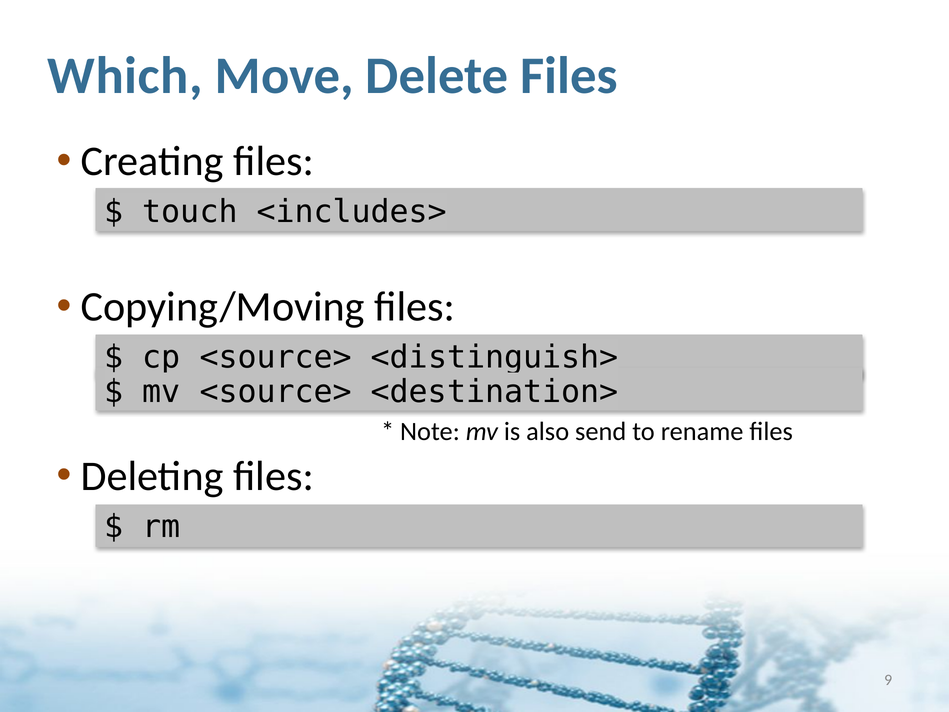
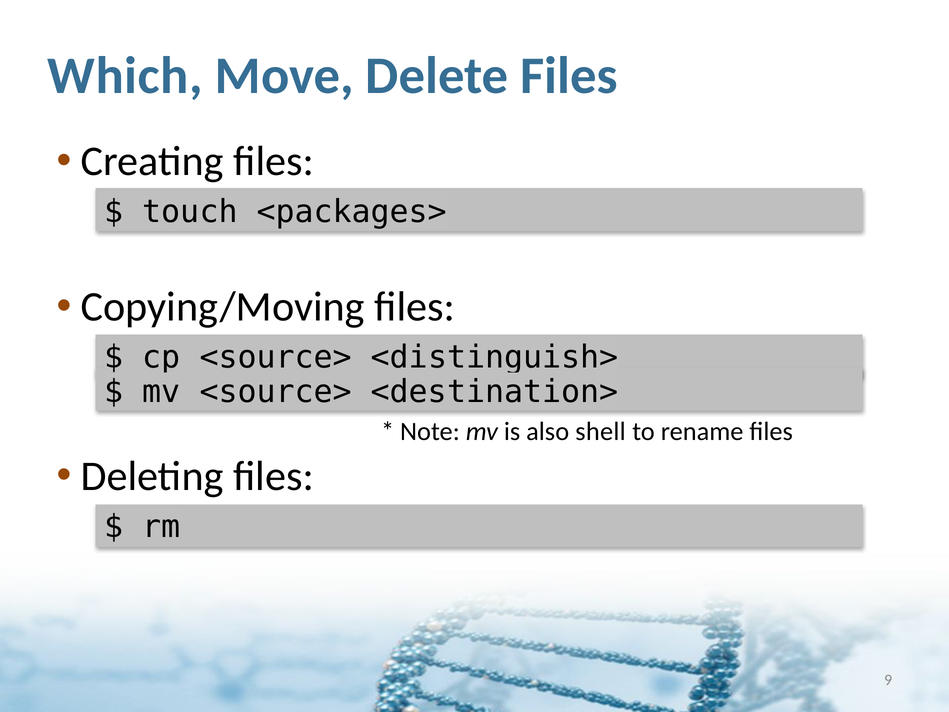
<includes>: <includes> -> <packages> (352, 212)
send: send -> shell (601, 431)
